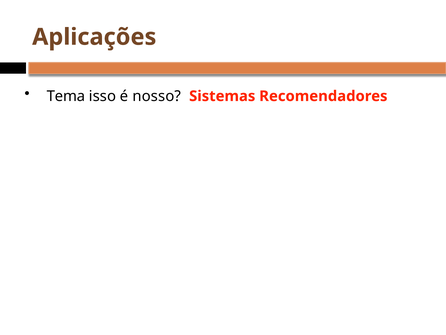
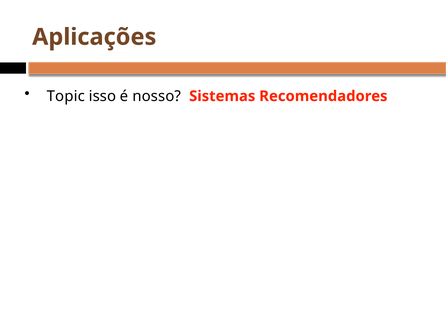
Tema: Tema -> Topic (66, 96)
